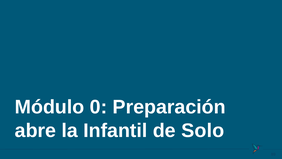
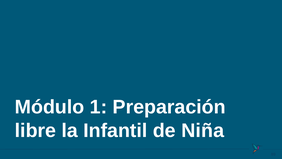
0: 0 -> 1 (98, 107)
abre: abre -> libre (35, 130)
Solo: Solo -> Niña (203, 130)
